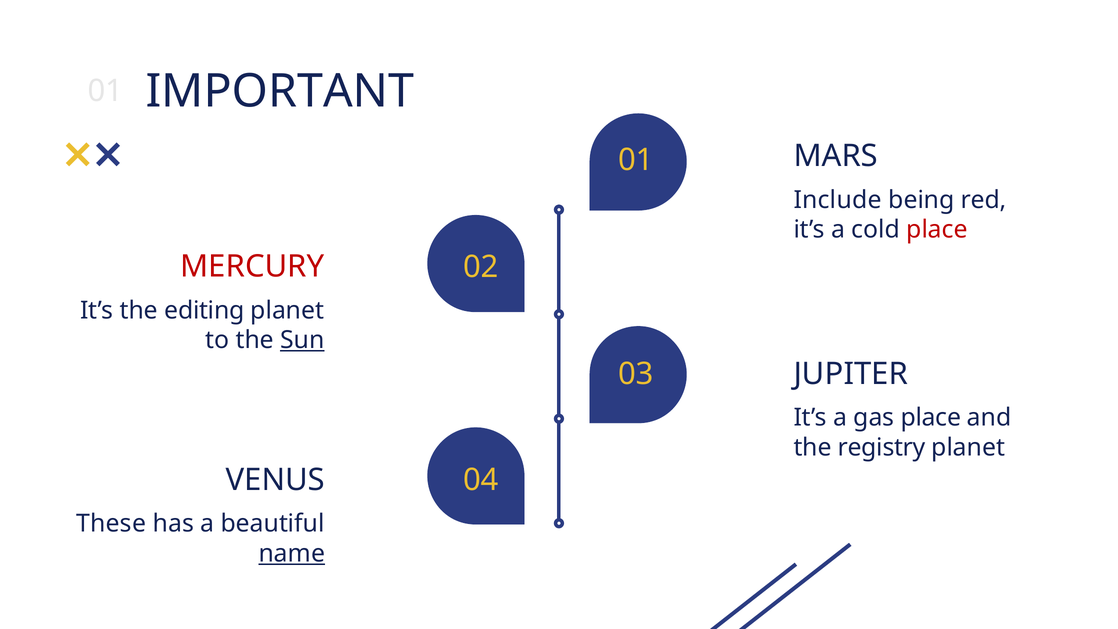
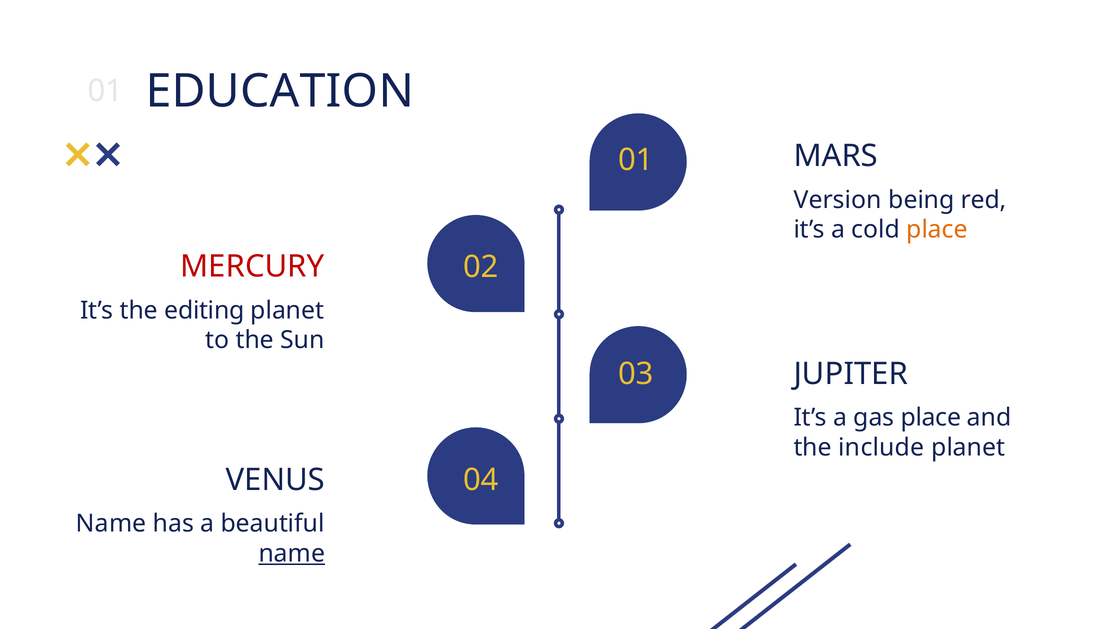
IMPORTANT: IMPORTANT -> EDUCATION (280, 91)
Include: Include -> Version (838, 200)
place colour: red -> orange (937, 230)
Sun underline: present -> none (302, 340)
registry: registry -> include (881, 447)
These: These -> Name (111, 523)
